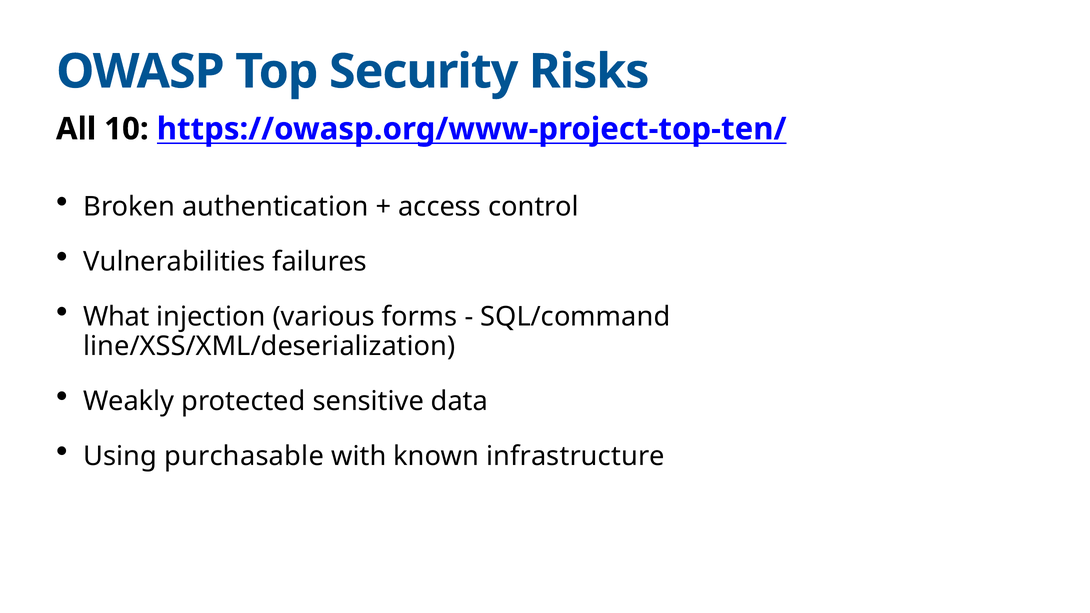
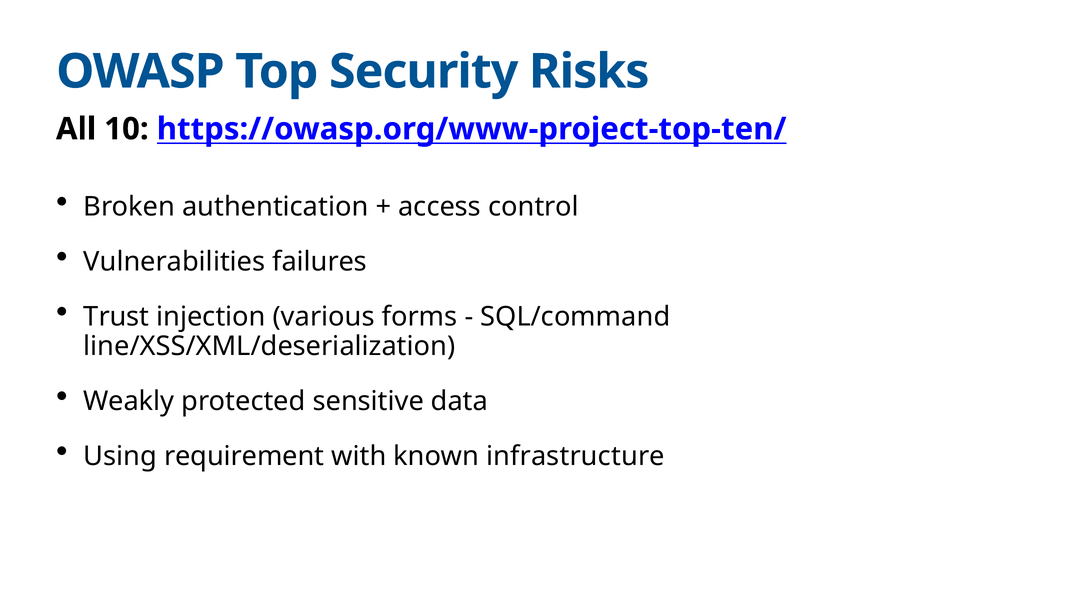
What: What -> Trust (116, 317)
purchasable: purchasable -> requirement (244, 456)
